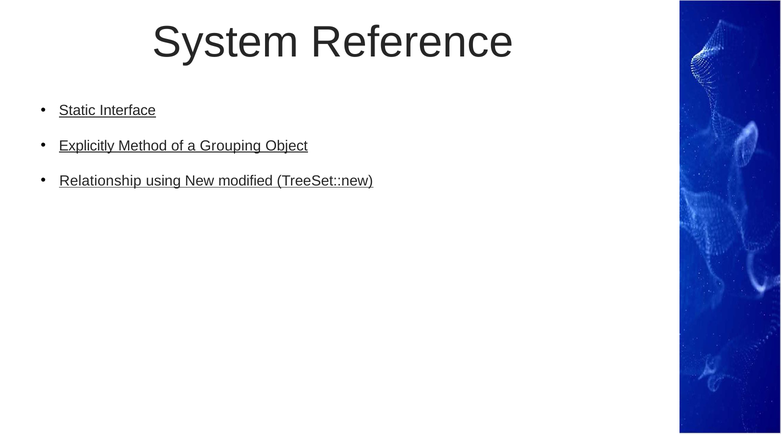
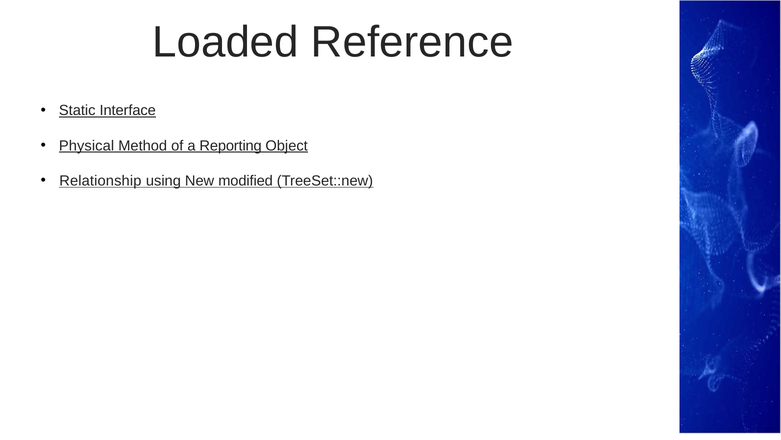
System: System -> Loaded (226, 42)
Explicitly: Explicitly -> Physical (87, 145)
Grouping: Grouping -> Reporting (231, 145)
